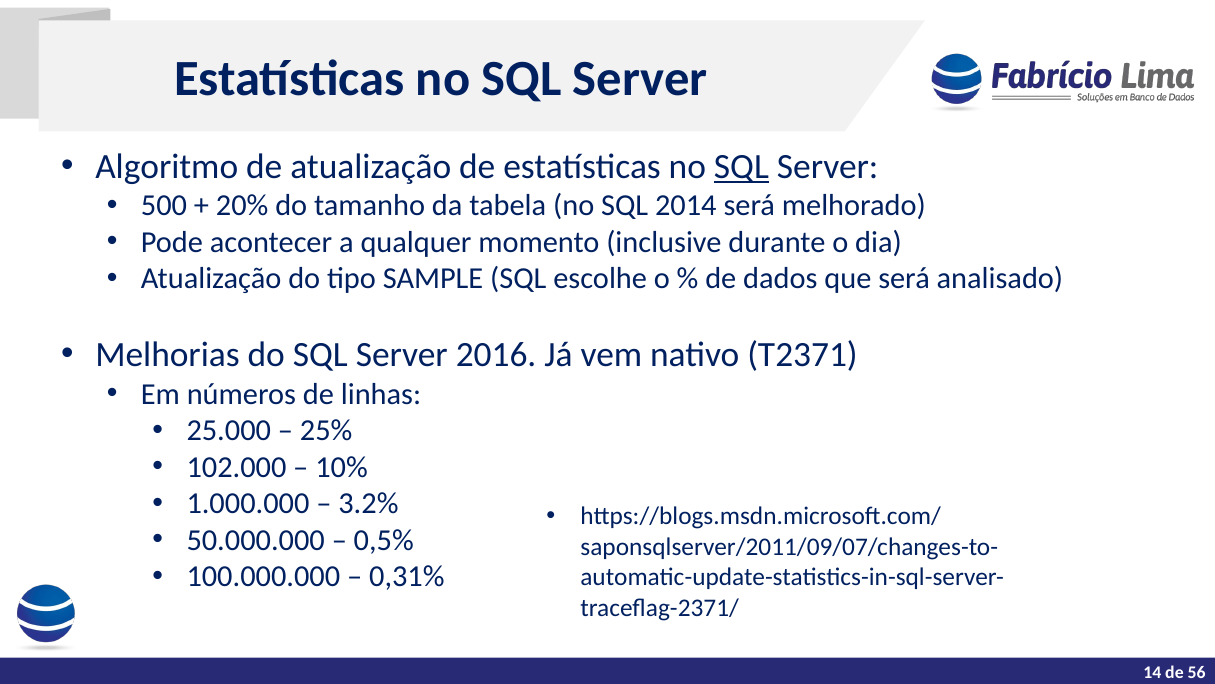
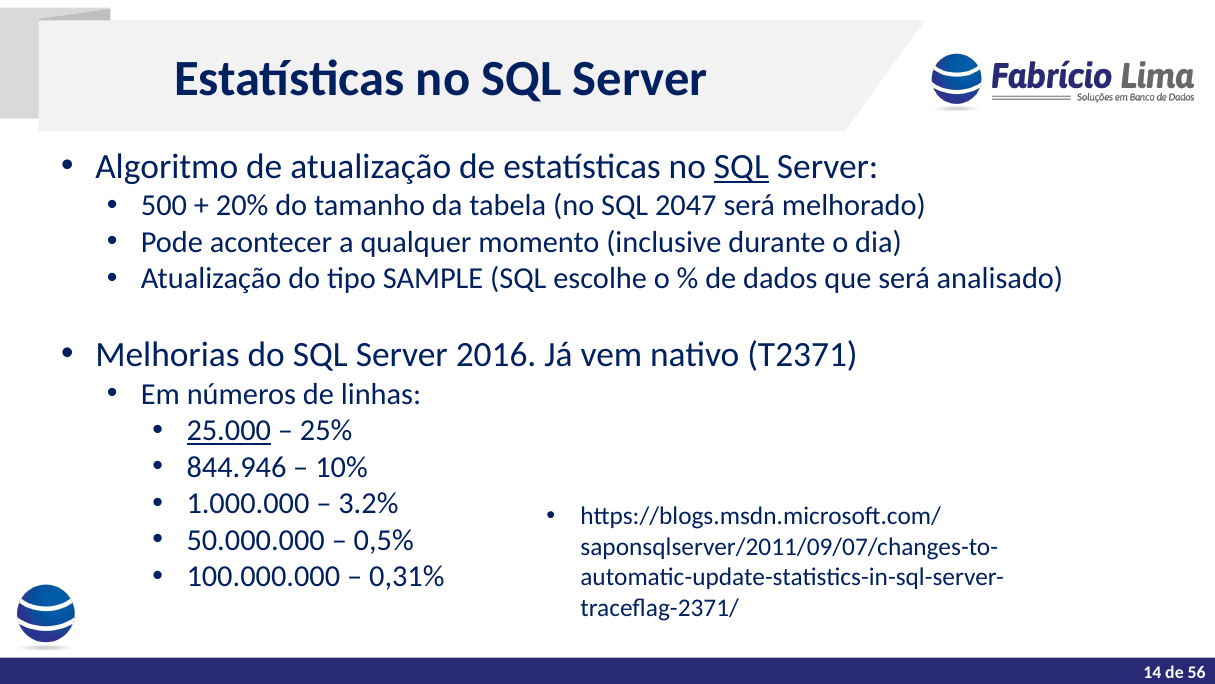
2014: 2014 -> 2047 (686, 206)
25.000 underline: none -> present (229, 430)
102.000: 102.000 -> 844.946 (236, 467)
